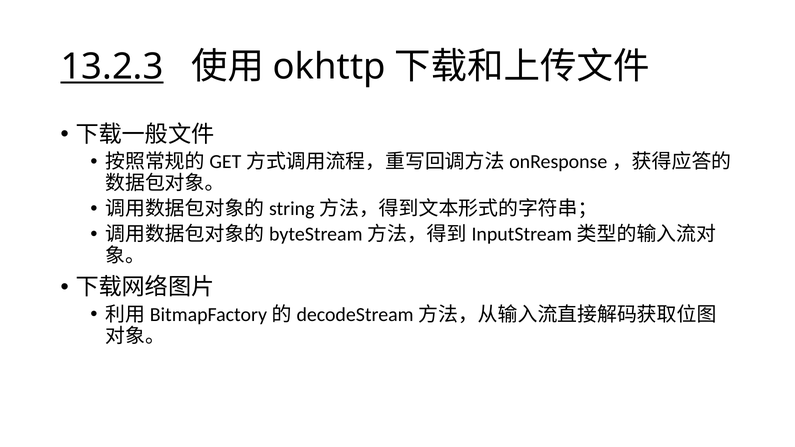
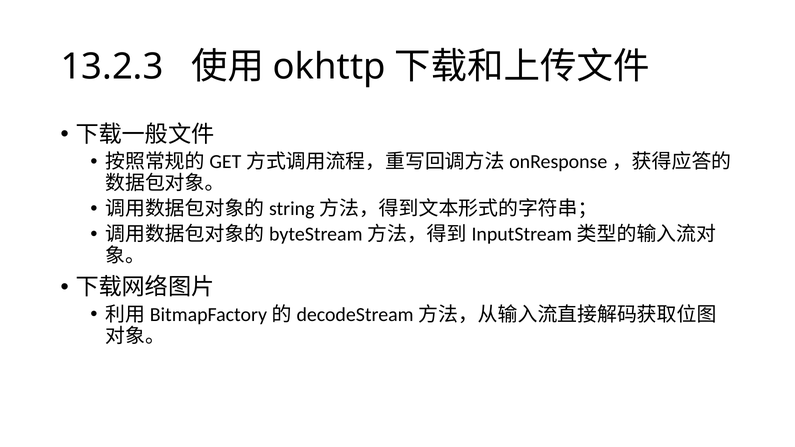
13.2.3 underline: present -> none (112, 67)
